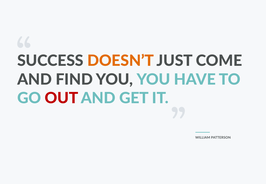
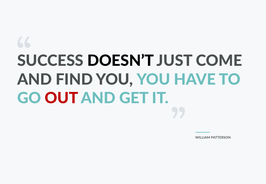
DOESN’T colour: orange -> black (121, 61)
